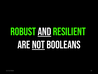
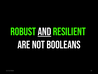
NOT underline: present -> none (38, 44)
